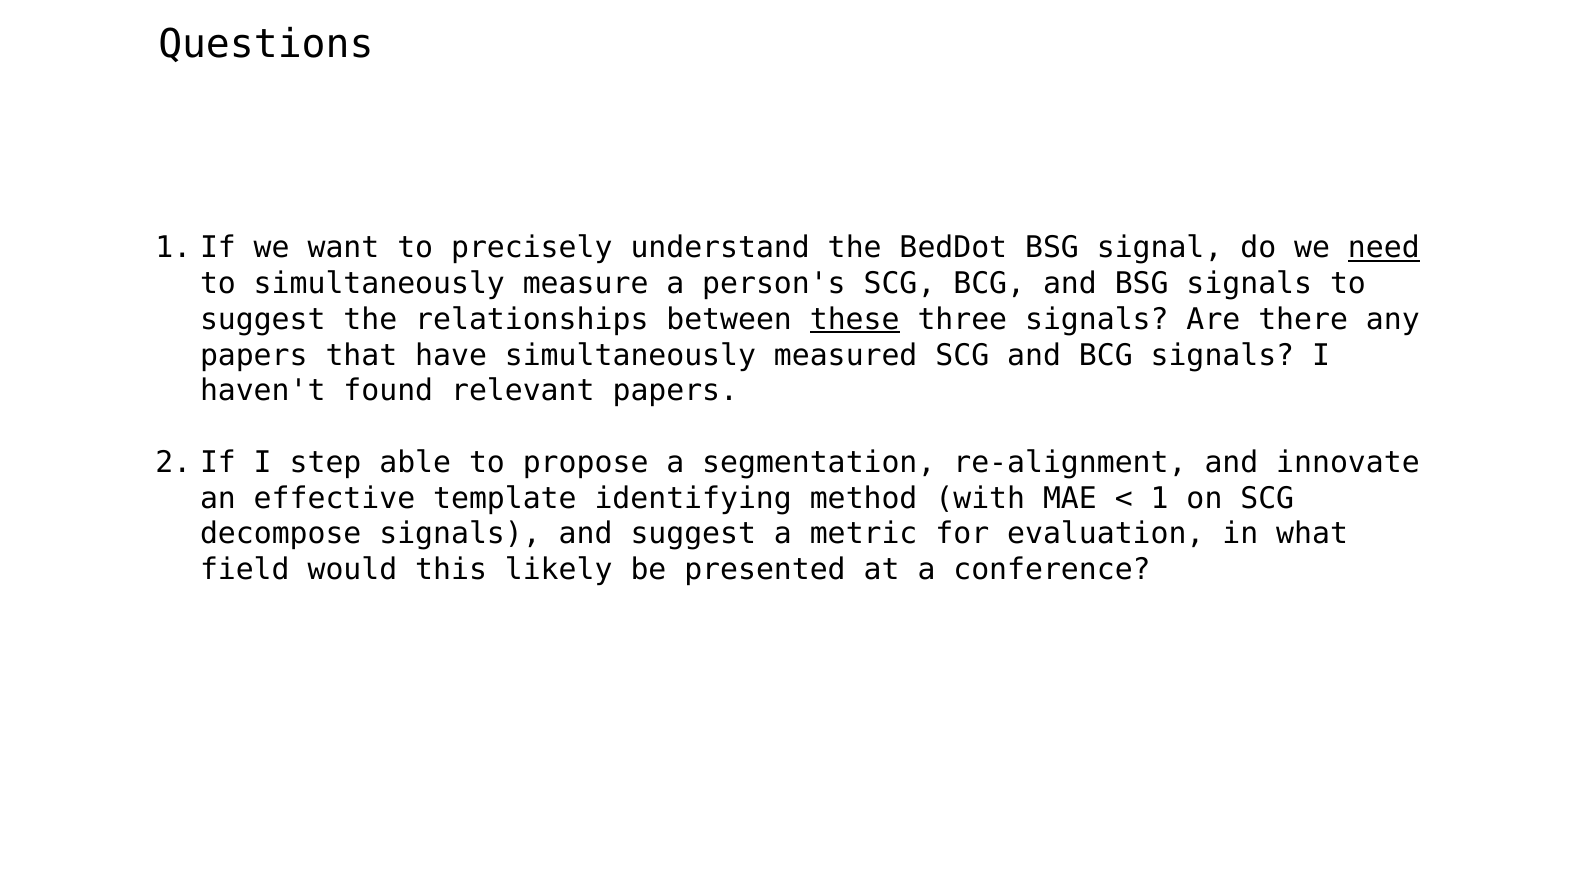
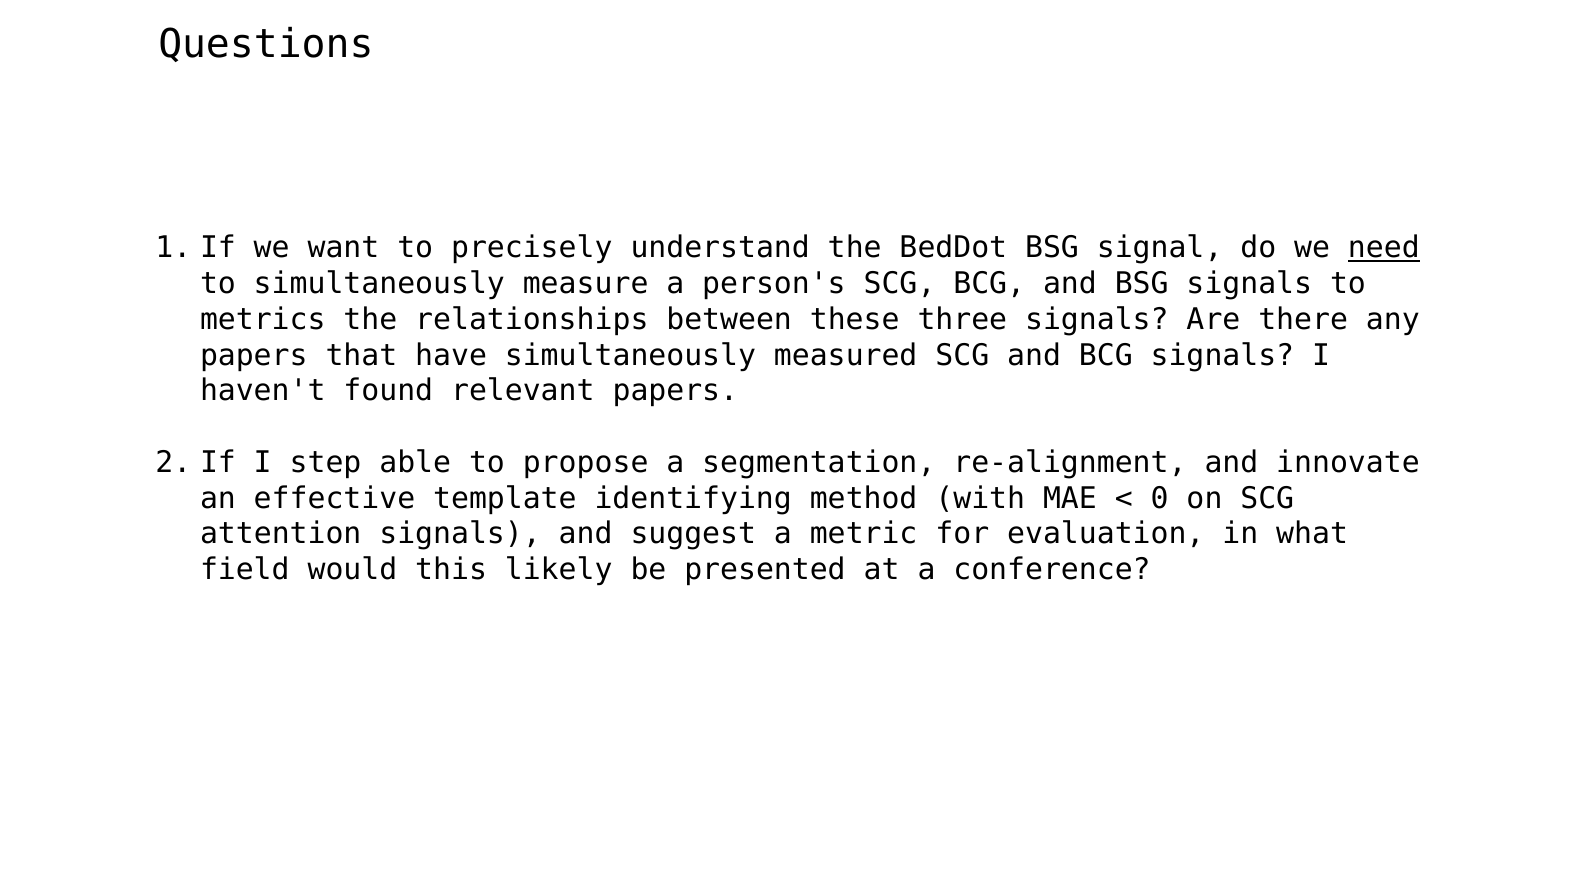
suggest: suggest -> metrics (263, 320)
these underline: present -> none (855, 320)
1: 1 -> 0 (1160, 498)
decompose: decompose -> attention (281, 534)
